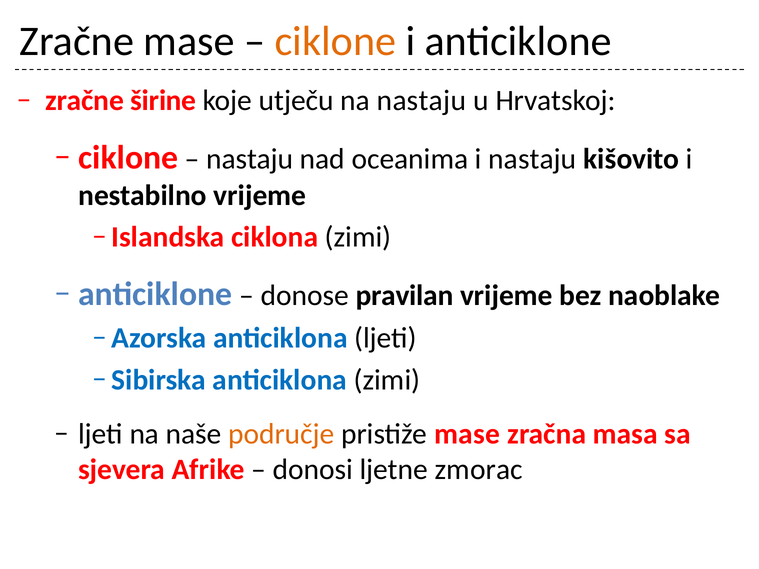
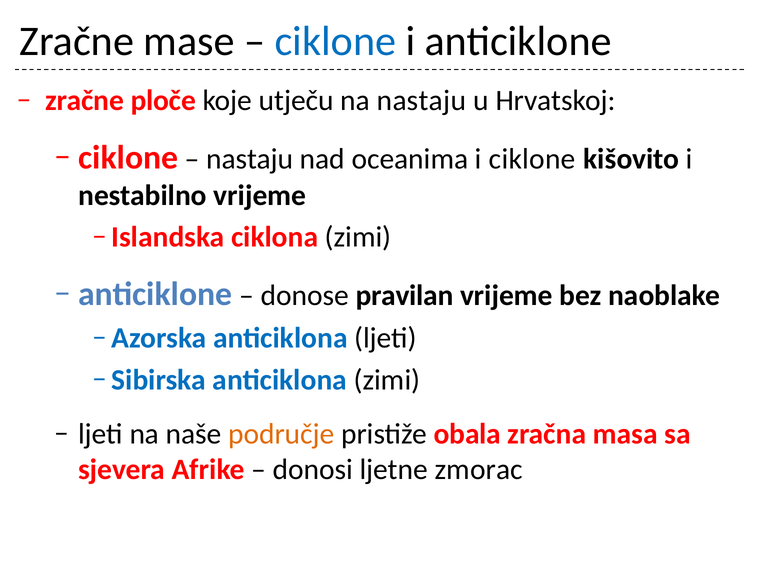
ciklone colour: orange -> blue (335, 41)
širine: širine -> ploče (163, 101)
i nastaju: nastaju -> ciklone (532, 159)
pristiže mase: mase -> obala (467, 434)
